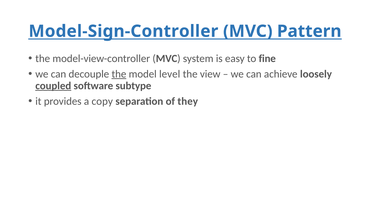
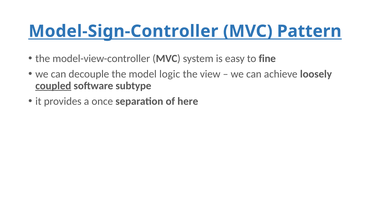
the underline: present -> none (119, 74)
level: level -> logic (170, 74)
copy: copy -> once (102, 101)
they: they -> here (188, 101)
